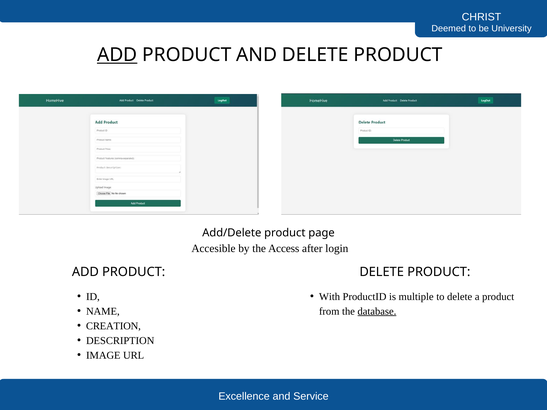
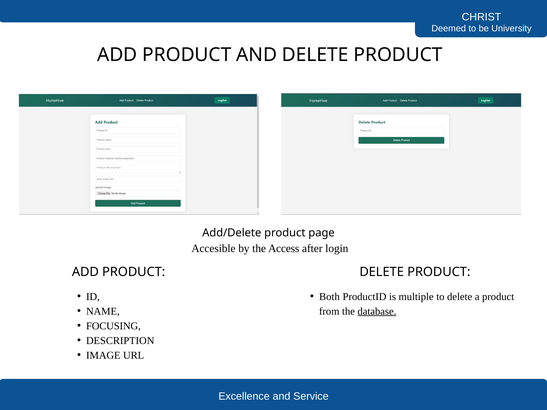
ADD underline: present -> none (117, 55)
With: With -> Both (329, 297)
CREATION: CREATION -> FOCUSING (113, 326)
